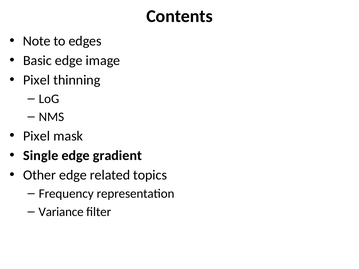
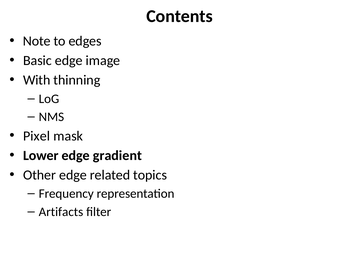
Pixel: Pixel -> With (37, 80)
Single: Single -> Lower (41, 156)
Variance: Variance -> Artifacts (61, 212)
